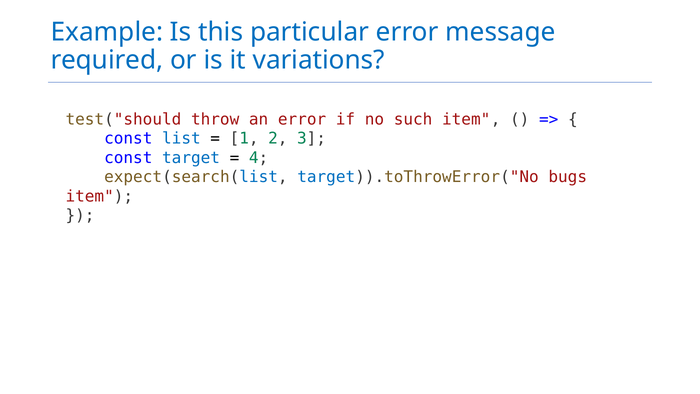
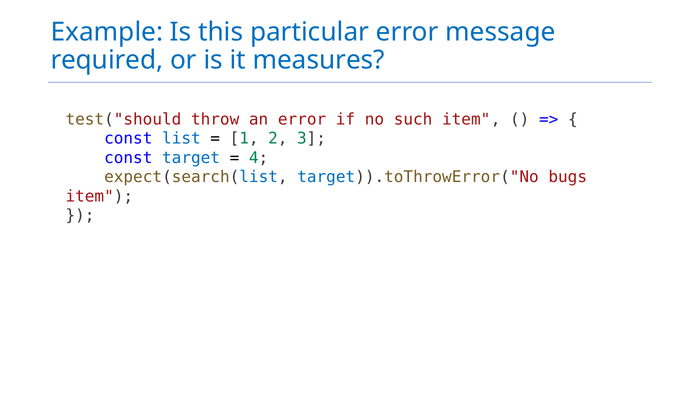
variations: variations -> measures (319, 60)
